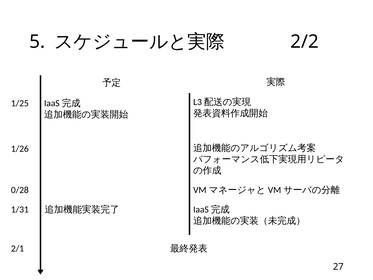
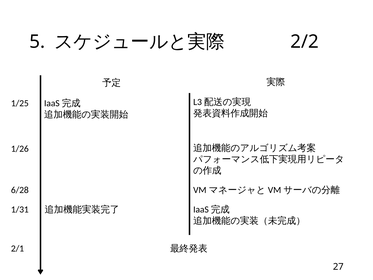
0/28: 0/28 -> 6/28 (20, 190)
